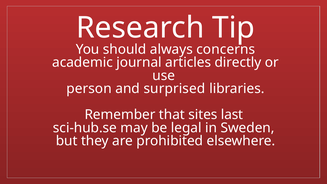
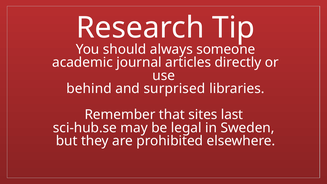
concerns: concerns -> someone (226, 49)
person: person -> behind (89, 89)
